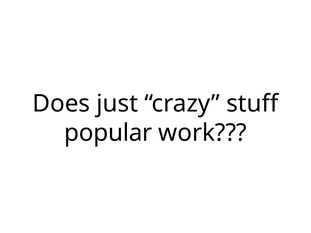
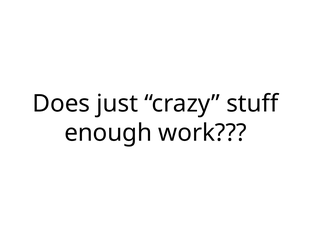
popular: popular -> enough (108, 133)
